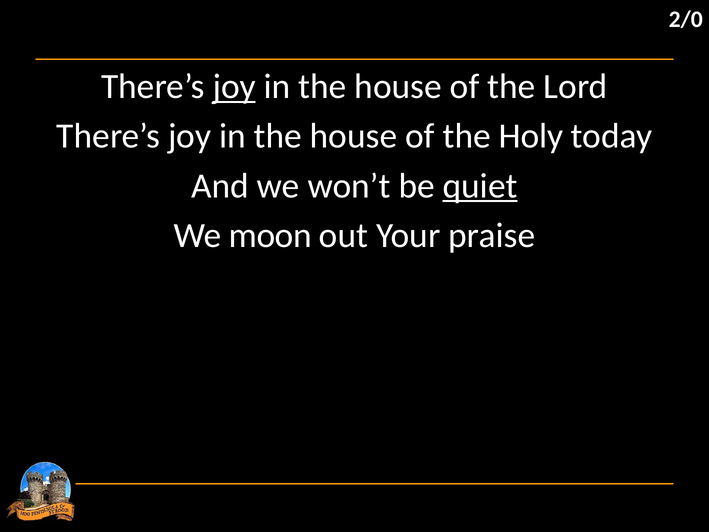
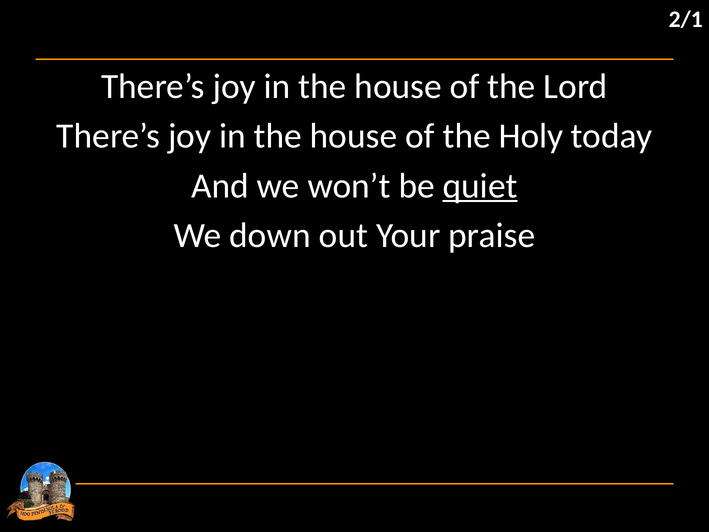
2/0: 2/0 -> 2/1 (686, 19)
joy underline: present -> none (234, 87)
moon: moon -> down (270, 235)
